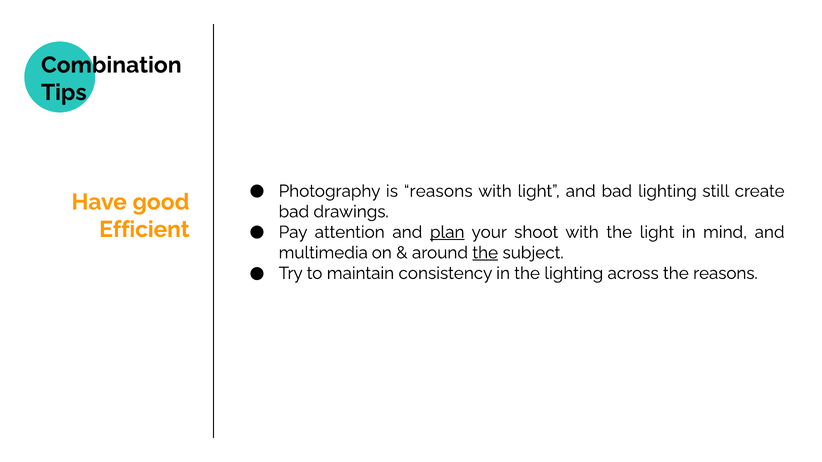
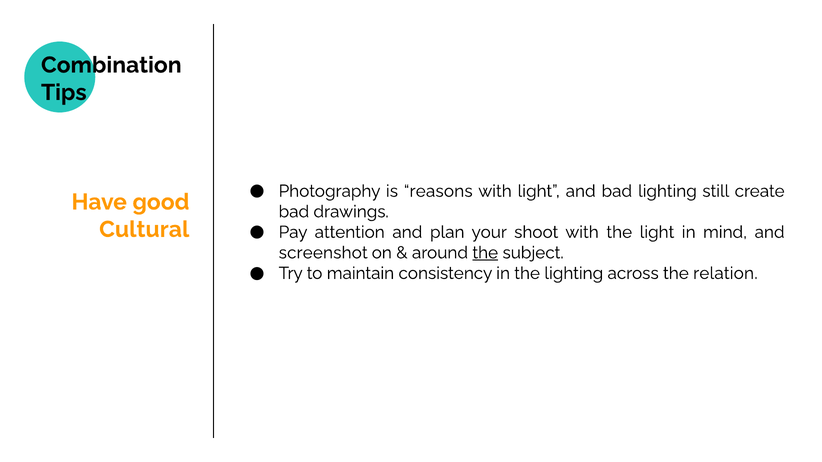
Efficient: Efficient -> Cultural (144, 230)
plan underline: present -> none (447, 232)
multimedia: multimedia -> screenshot (323, 253)
the reasons: reasons -> relation (725, 273)
